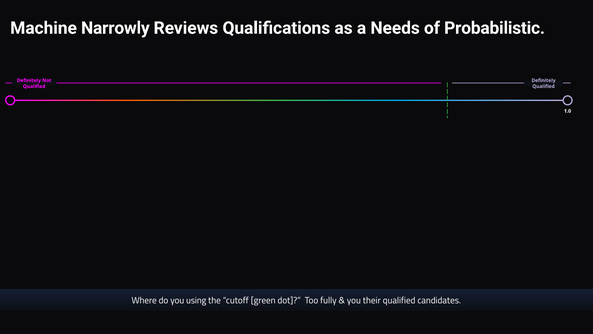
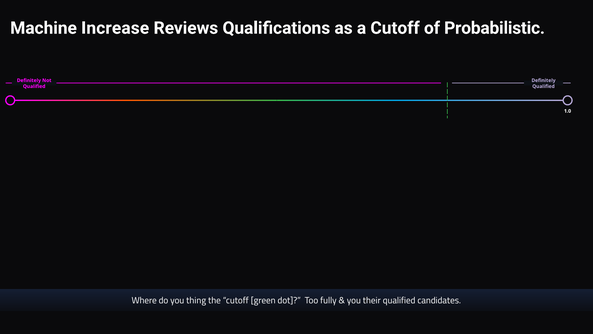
Narrowly: Narrowly -> Increase (115, 28)
a Needs: Needs -> Cutoff (395, 28)
using: using -> thing (196, 300)
